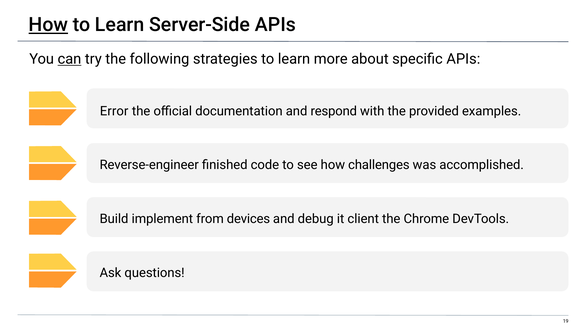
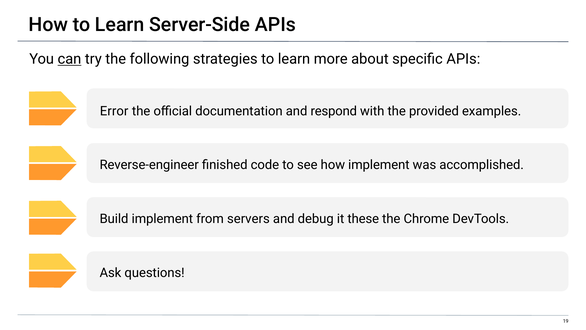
How underline: present -> none (48, 25)
how challenges: challenges -> implement (379, 165)
devices: devices -> servers (248, 219)
client: client -> these (363, 219)
